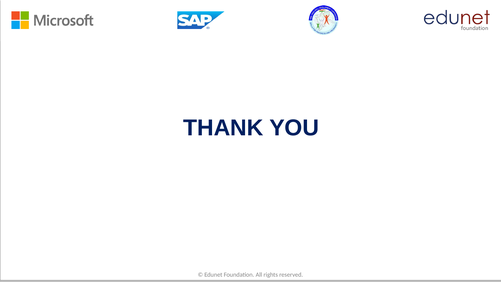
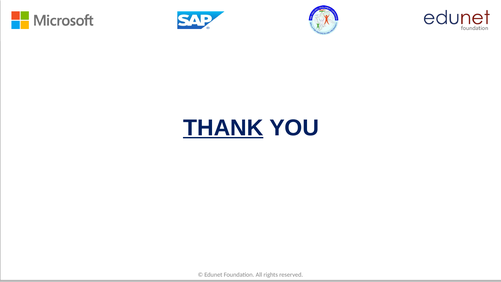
THANK underline: none -> present (223, 128)
